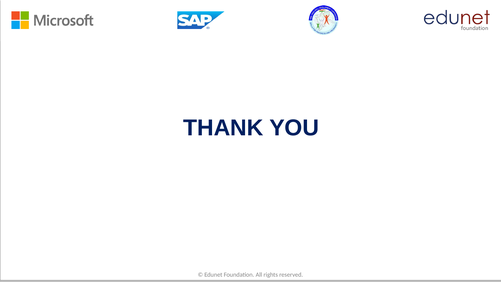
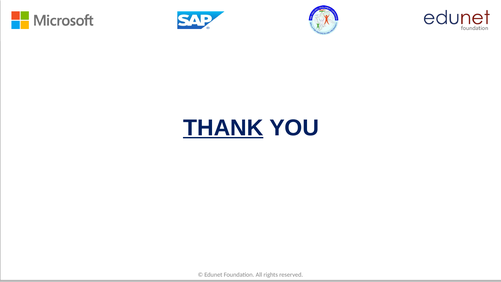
THANK underline: none -> present (223, 128)
